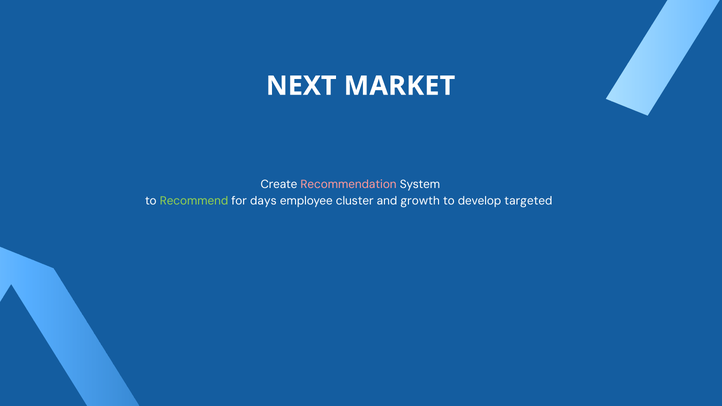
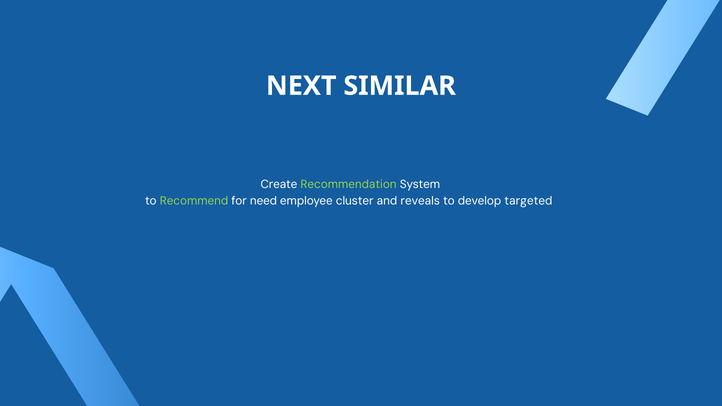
MARKET: MARKET -> SIMILAR (400, 86)
Recommendation colour: pink -> light green (349, 185)
days: days -> need (264, 201)
growth: growth -> reveals (420, 201)
